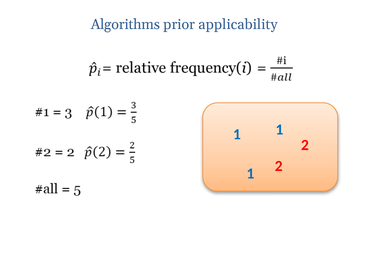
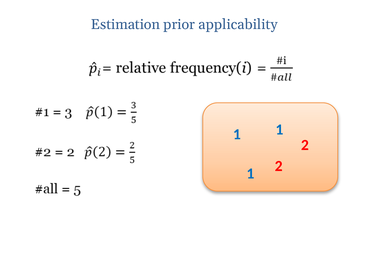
Algorithms: Algorithms -> Estimation (125, 24)
